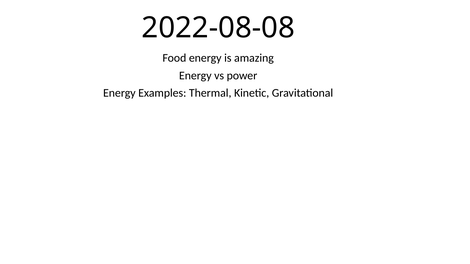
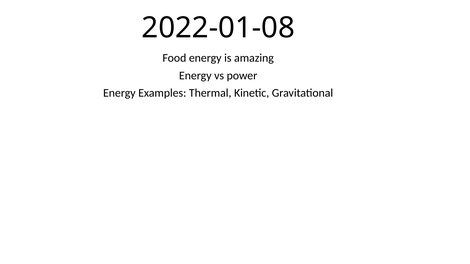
2022-08-08: 2022-08-08 -> 2022-01-08 (218, 28)
